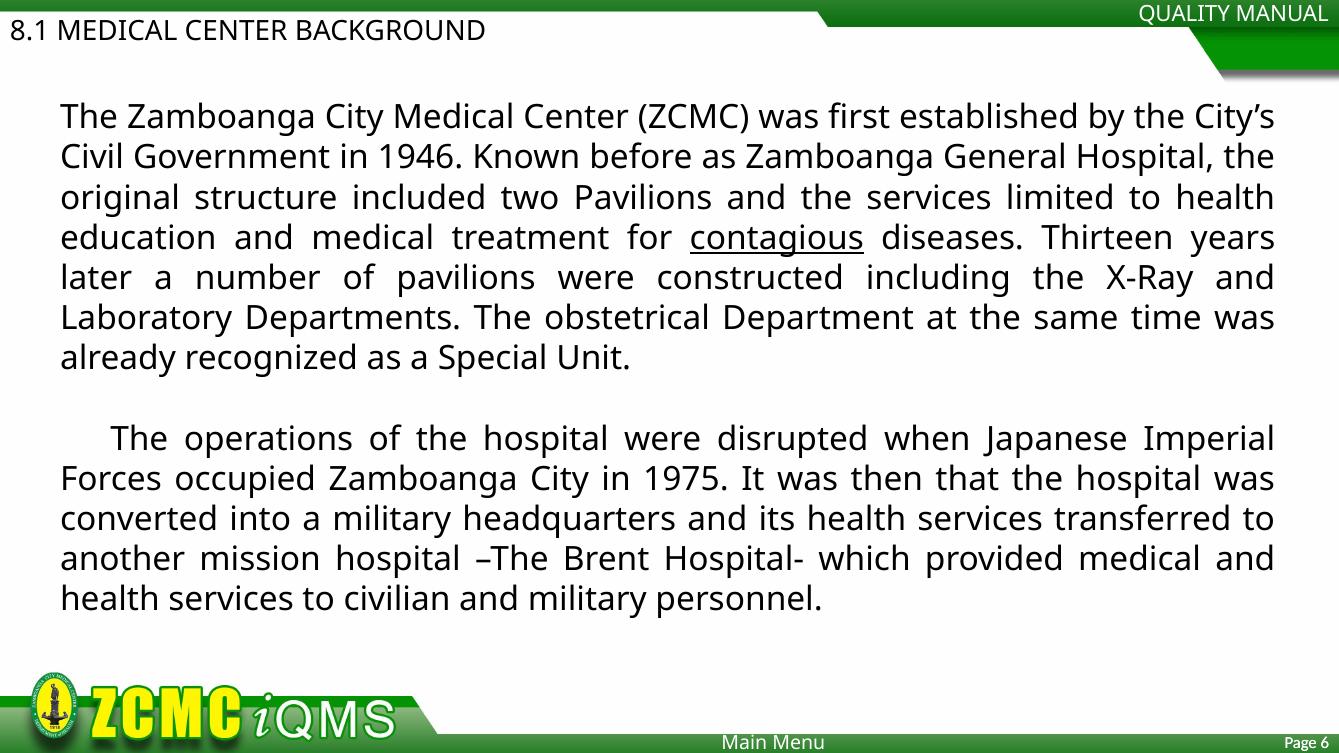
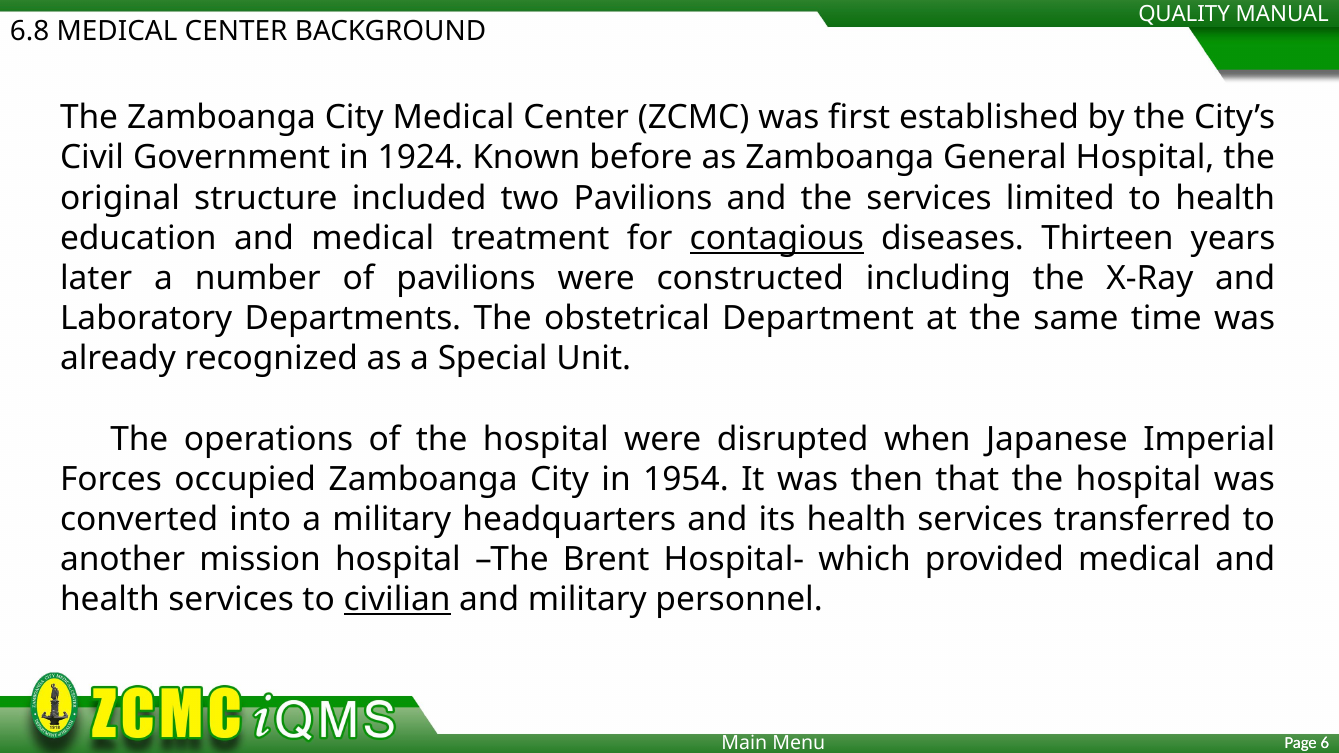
8.1: 8.1 -> 6.8 (30, 31)
1946: 1946 -> 1924 (420, 158)
1975: 1975 -> 1954 (686, 479)
civilian underline: none -> present (397, 600)
